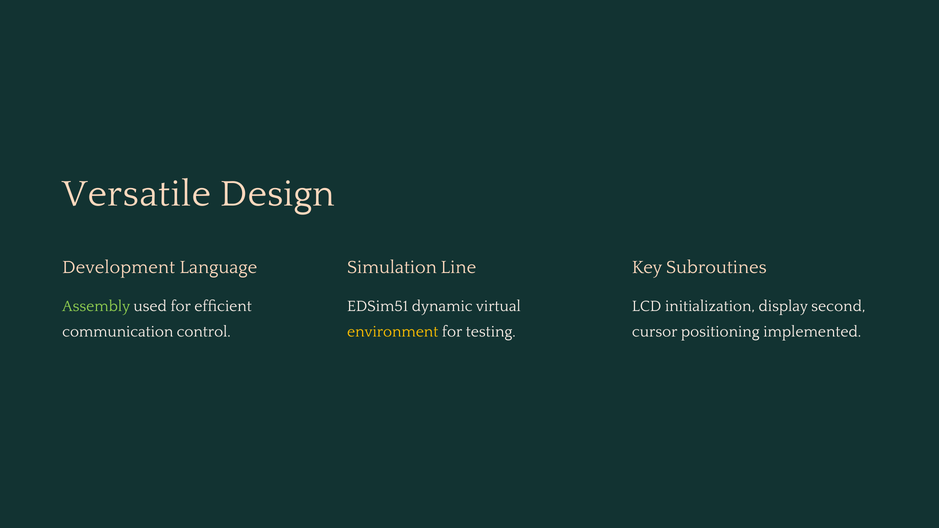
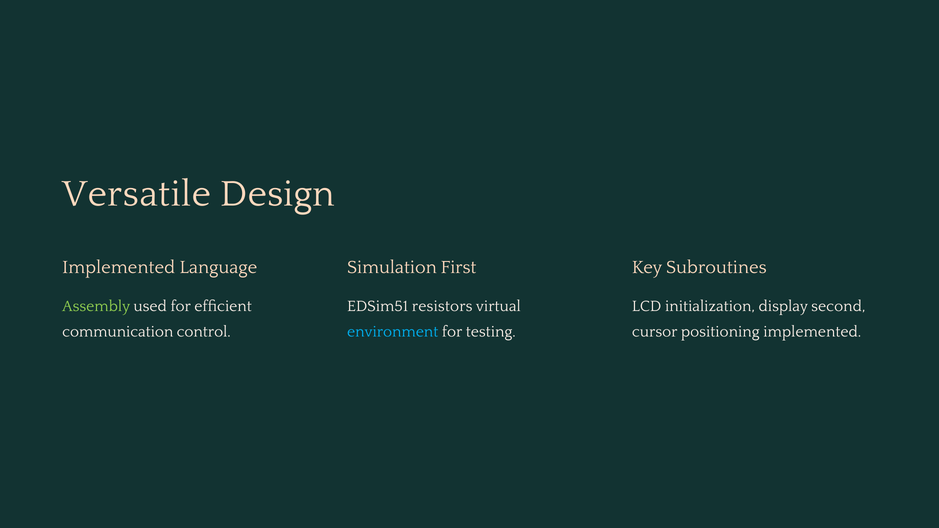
Development: Development -> Implemented (119, 267)
Line: Line -> First (459, 267)
dynamic: dynamic -> resistors (442, 306)
environment colour: yellow -> light blue (393, 332)
